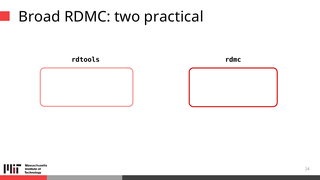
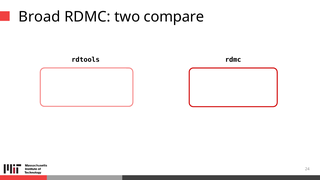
practical: practical -> compare (174, 17)
